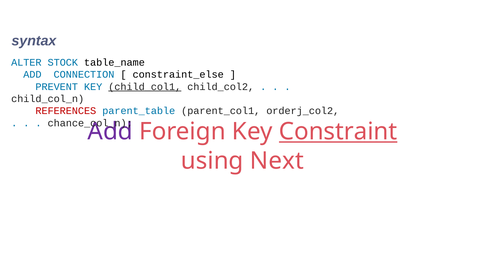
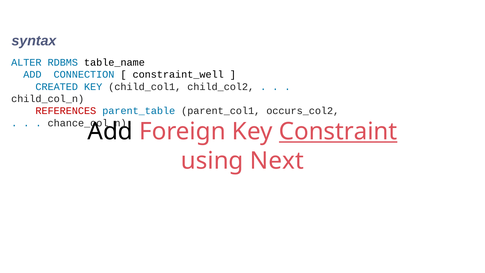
STOCK: STOCK -> RDBMS (63, 62)
constraint_else: constraint_else -> constraint_well (178, 75)
PREVENT: PREVENT -> CREATED (57, 87)
child_col1 underline: present -> none (145, 87)
orderj_col2: orderj_col2 -> occurs_col2 (303, 111)
Add colour: purple -> black (110, 132)
